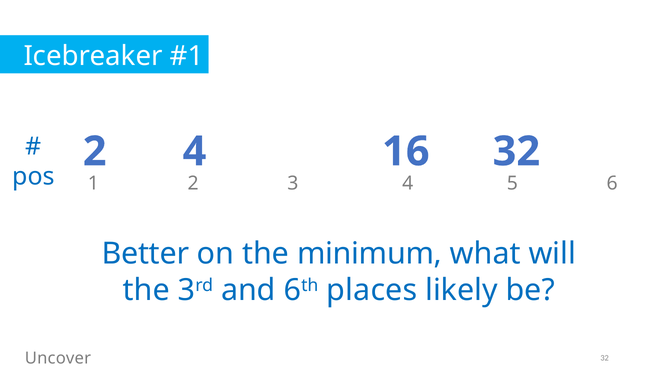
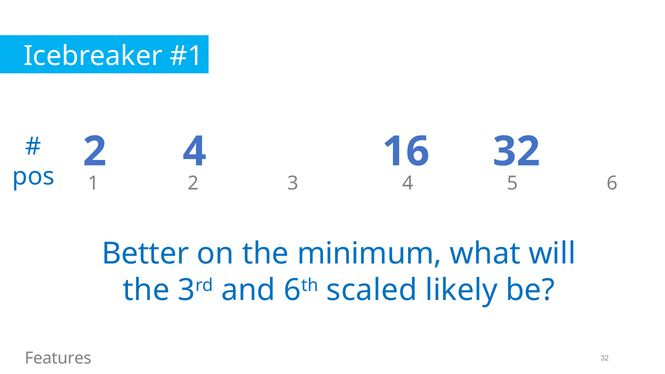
places: places -> scaled (372, 290)
Uncover: Uncover -> Features (58, 358)
